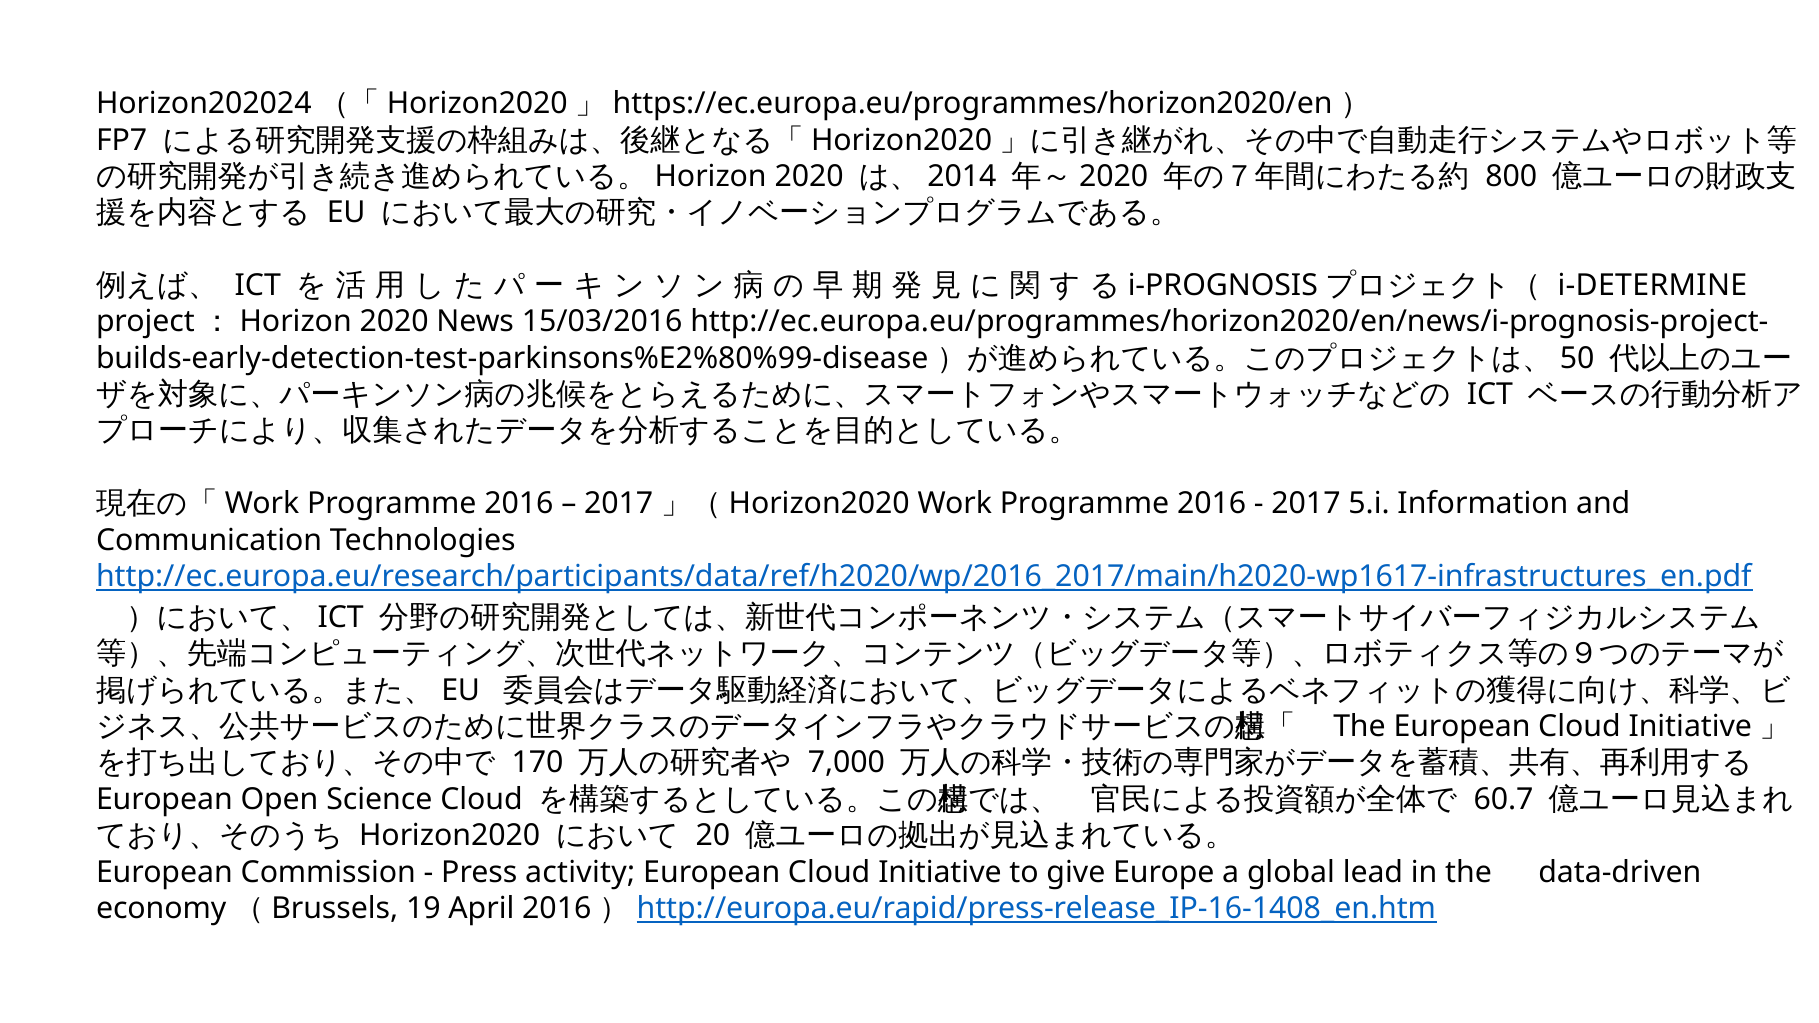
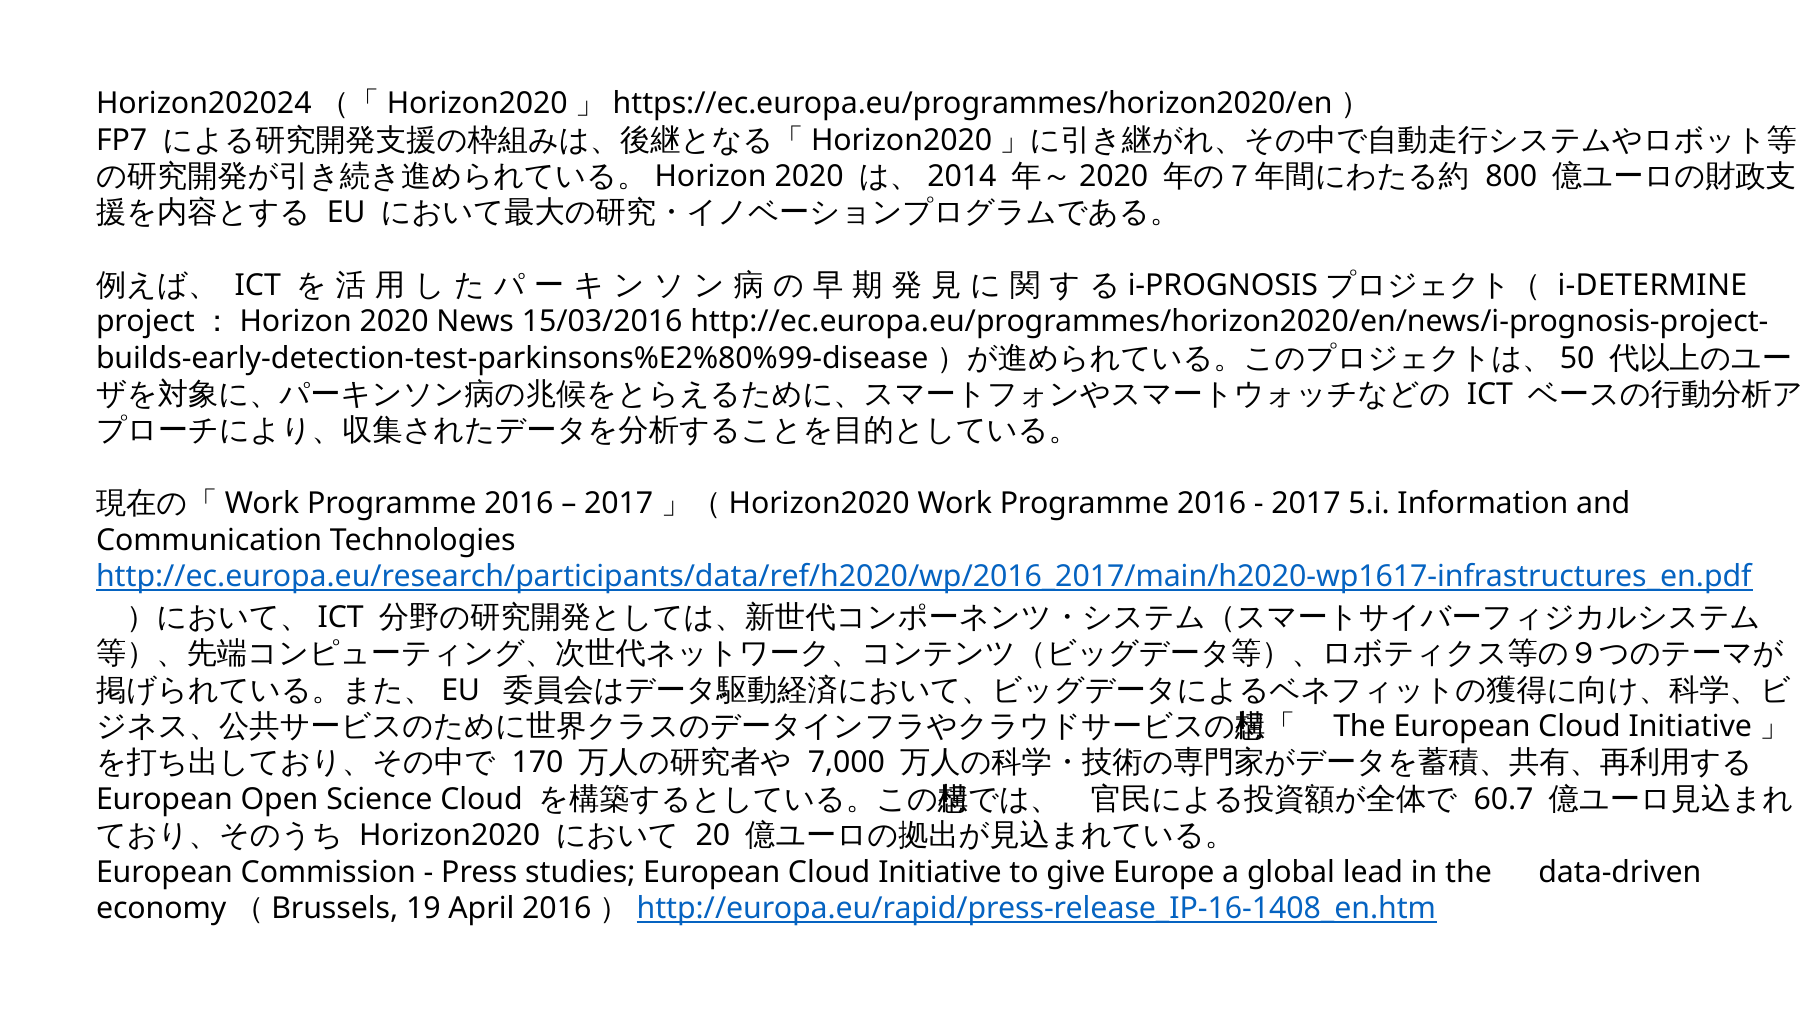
activity: activity -> studies (580, 872)
